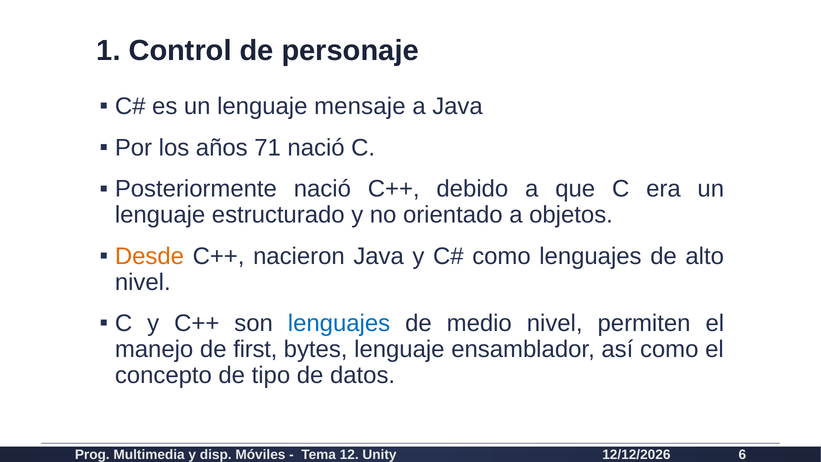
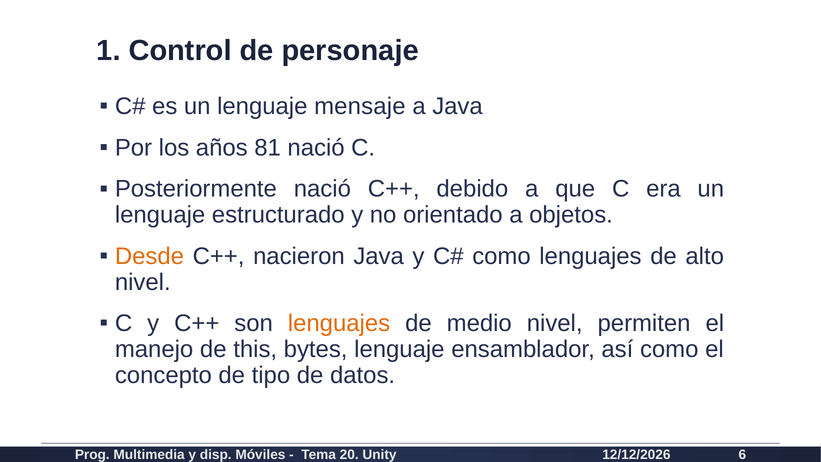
71: 71 -> 81 (268, 148)
lenguajes colour: blue -> orange (339, 323)
first: first -> this (255, 349)
12: 12 -> 20 (349, 454)
